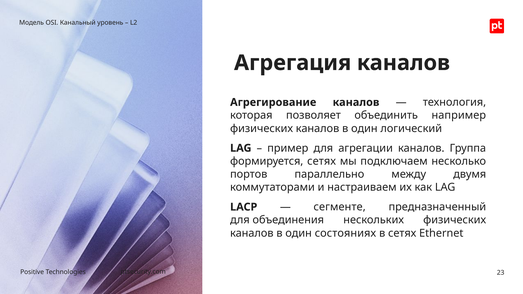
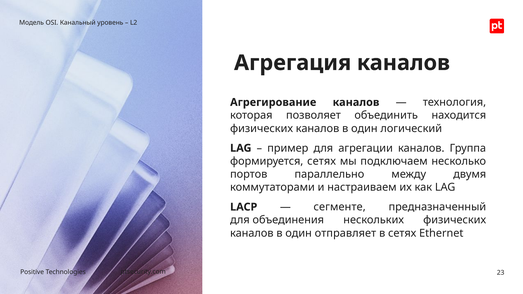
например: например -> находится (459, 115)
состояниях: состояниях -> отправляет (345, 233)
